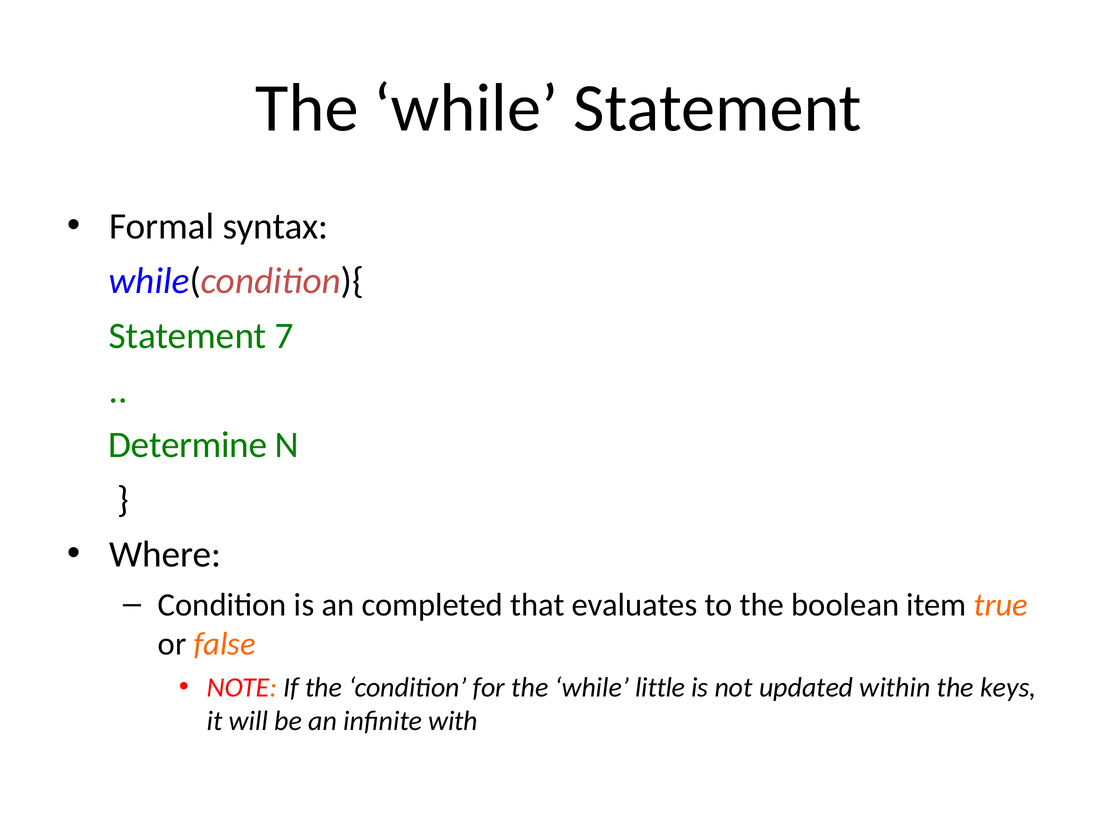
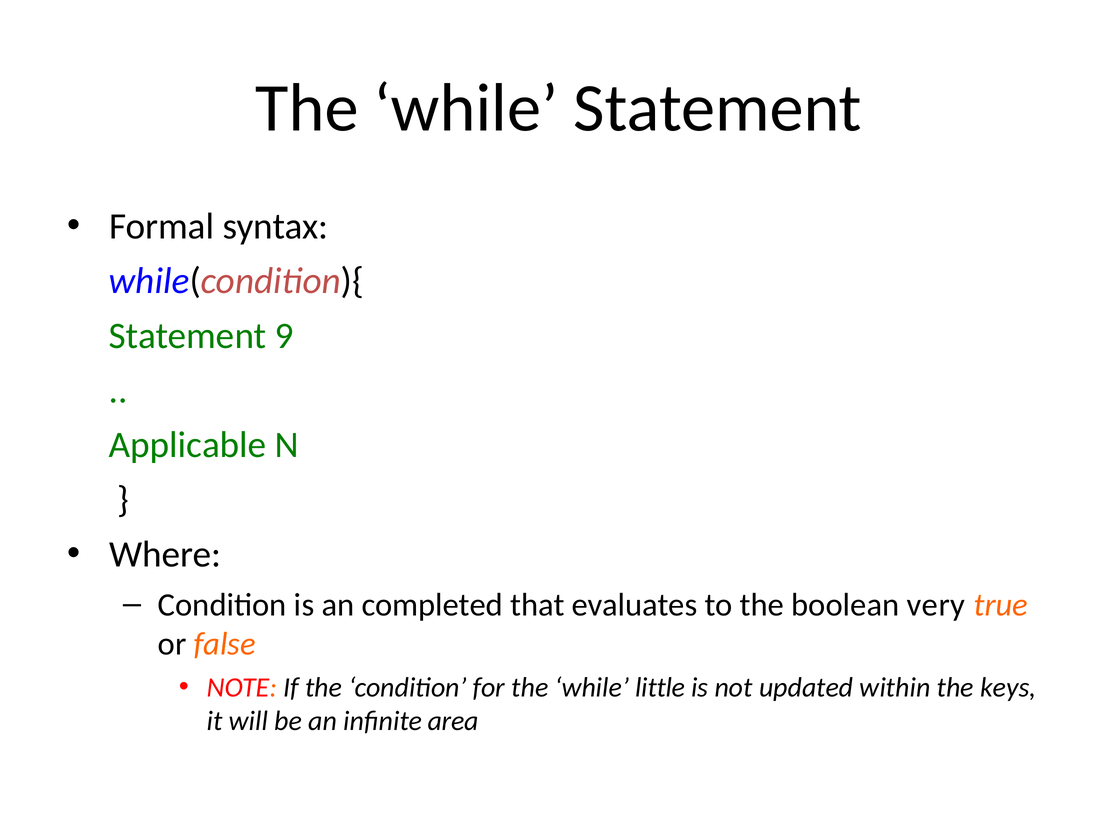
7: 7 -> 9 (284, 336)
Determine: Determine -> Applicable (188, 445)
item: item -> very (936, 605)
with: with -> area (453, 721)
